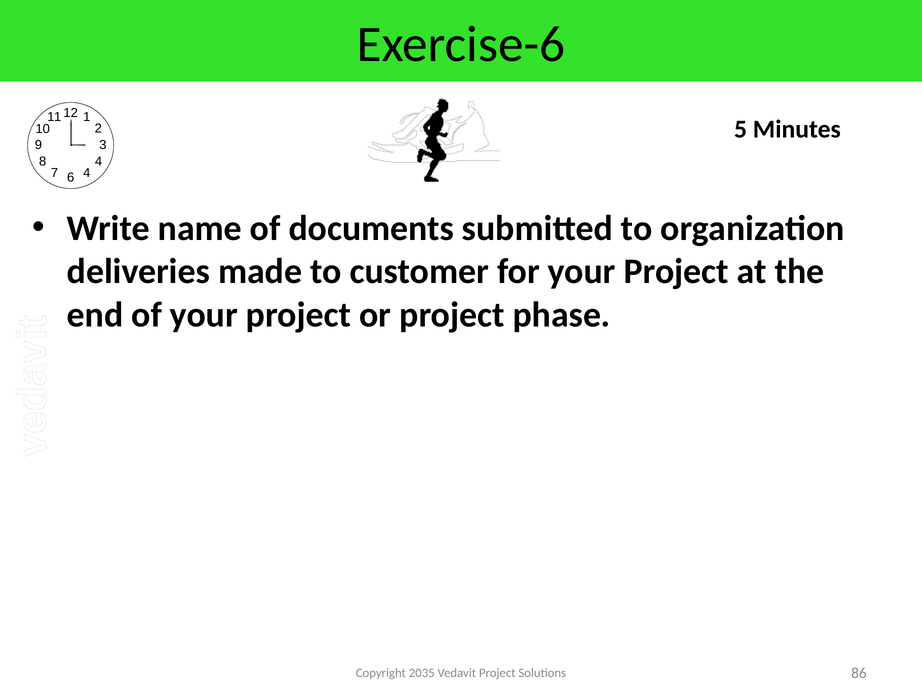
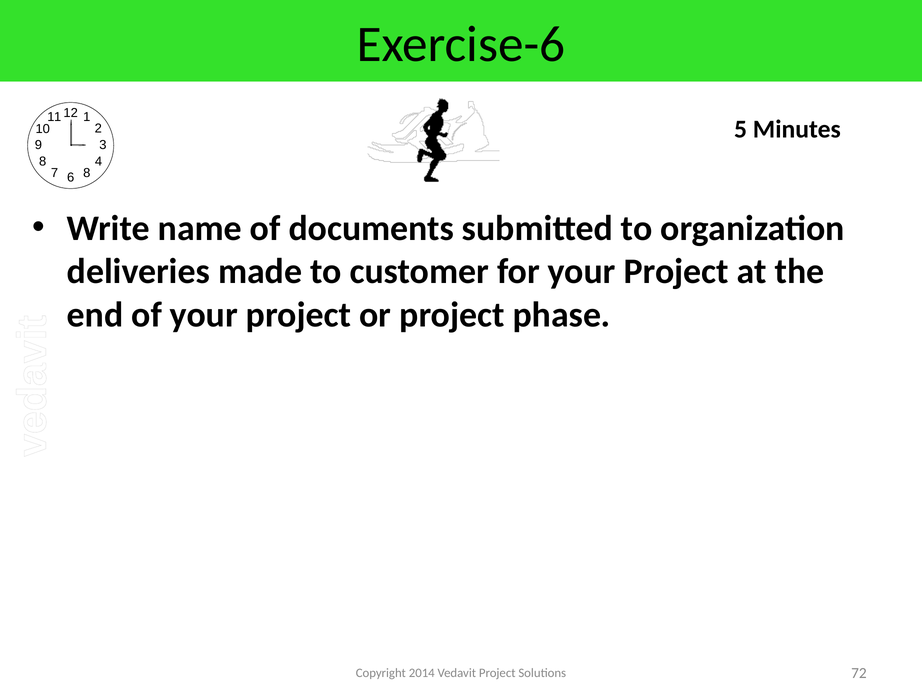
4: 4 -> 8 (87, 173)
2035: 2035 -> 2014 (422, 673)
86: 86 -> 72 (859, 673)
